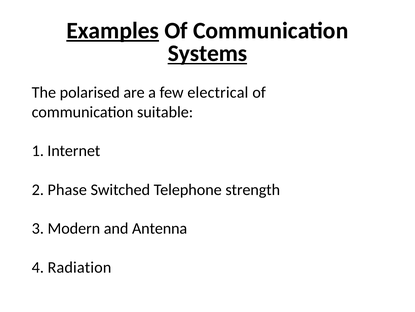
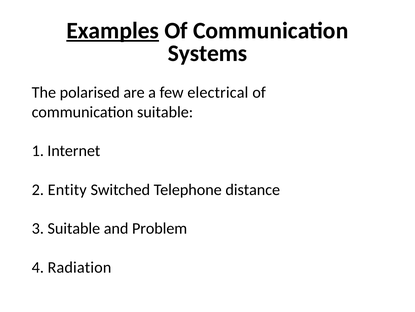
Systems underline: present -> none (208, 53)
Phase: Phase -> Entity (67, 189)
strength: strength -> distance (253, 189)
3 Modern: Modern -> Suitable (74, 228)
Antenna: Antenna -> Problem (160, 228)
